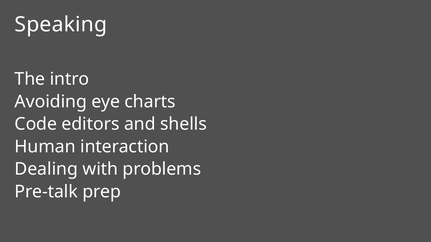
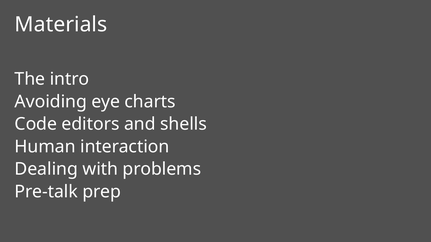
Speaking: Speaking -> Materials (61, 25)
